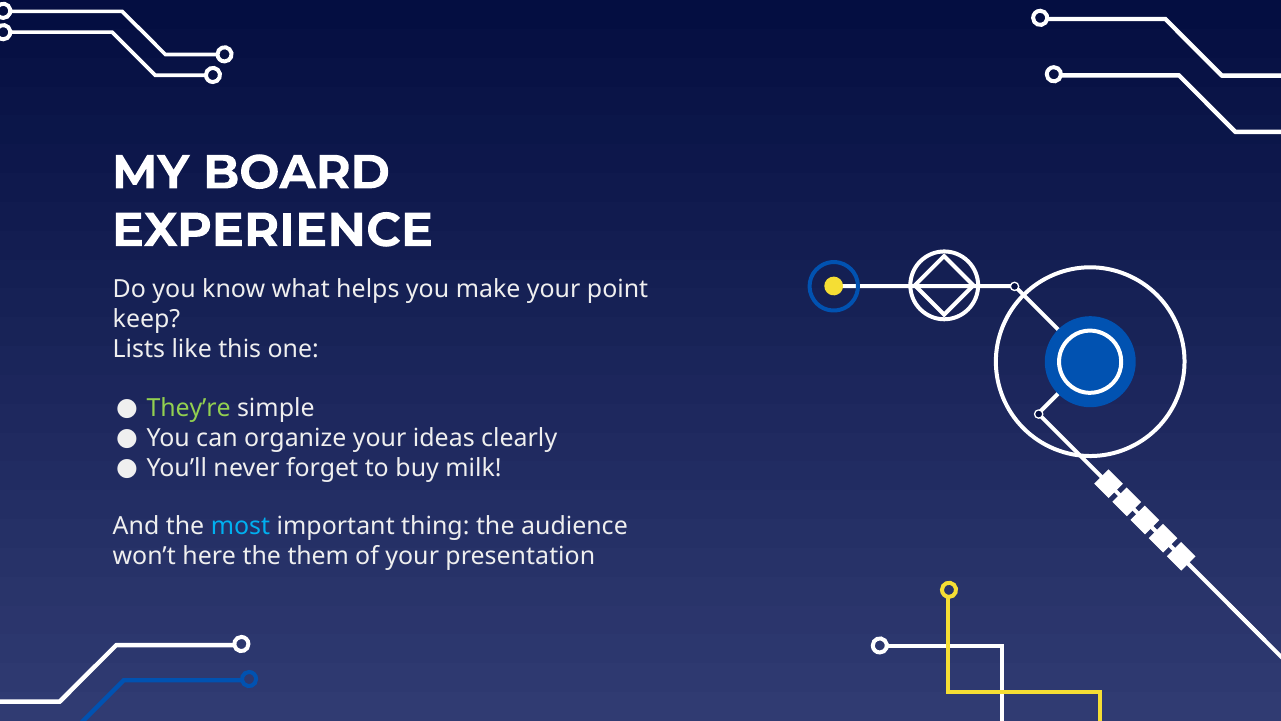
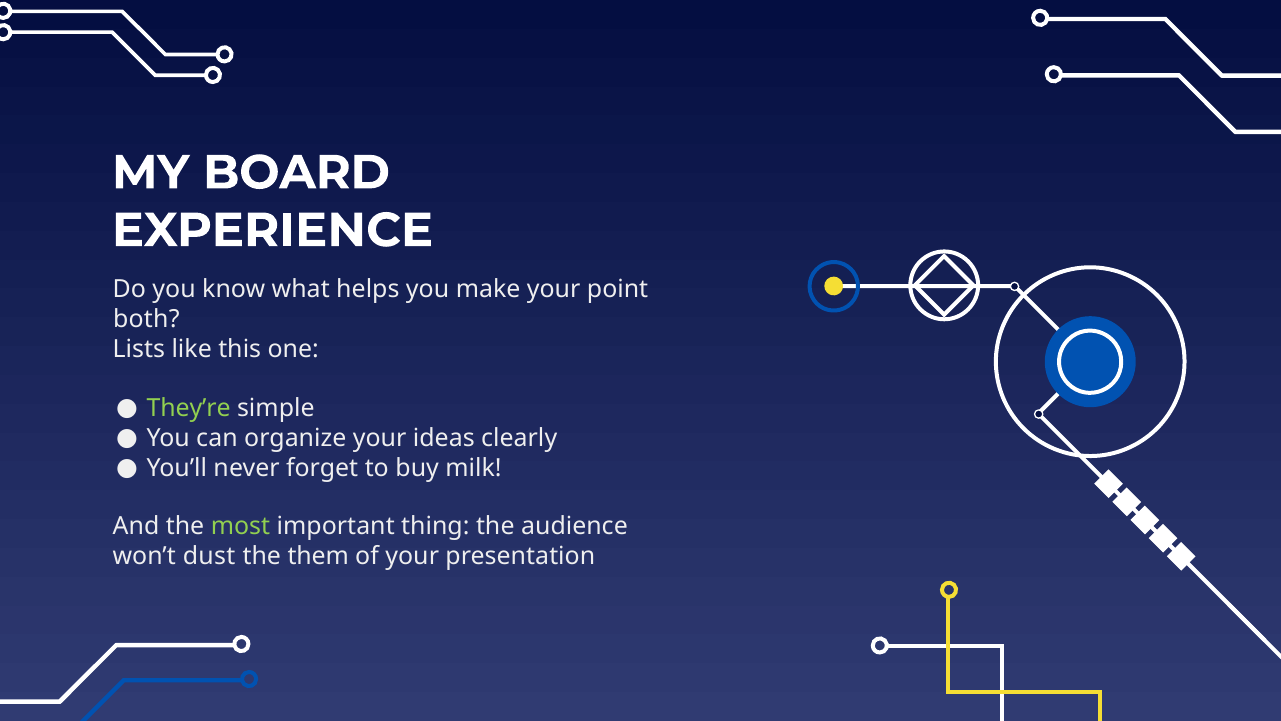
keep: keep -> both (146, 319)
most colour: light blue -> light green (241, 526)
here: here -> dust (209, 556)
